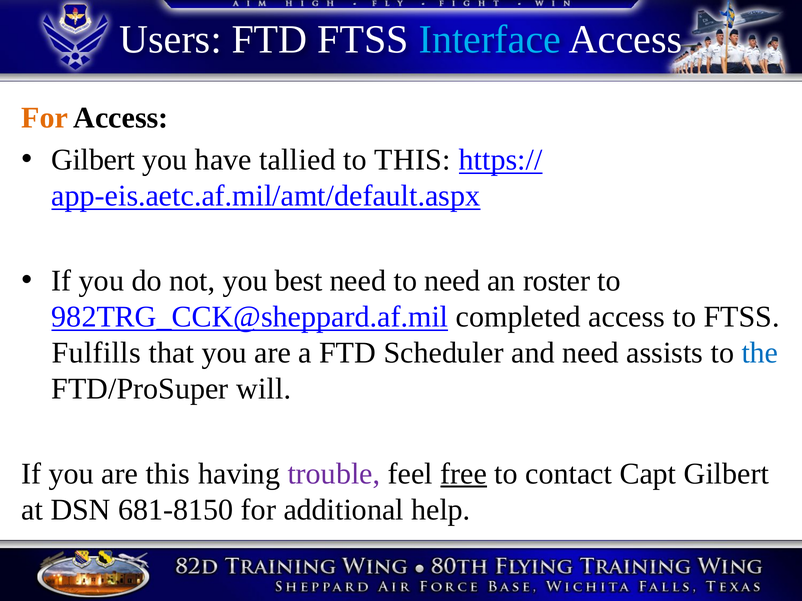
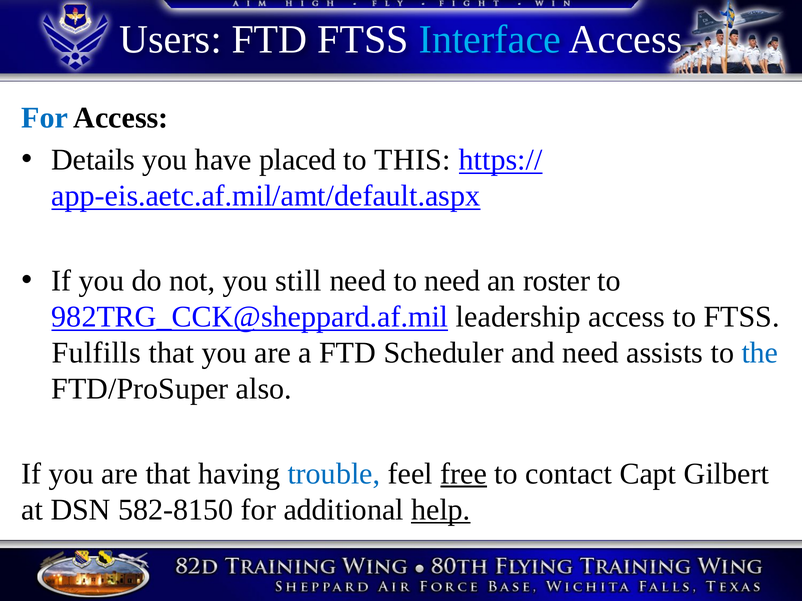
For colour: orange -> blue (45, 118)
Gilbert: Gilbert -> Details (93, 160)
tallied: tallied -> placed (298, 160)
best: best -> still (298, 281)
completed: completed -> leadership (518, 317)
will: will -> also (264, 389)
are this: this -> that (168, 474)
trouble colour: purple -> blue (334, 474)
681-8150: 681-8150 -> 582-8150 (176, 510)
help underline: none -> present (441, 510)
